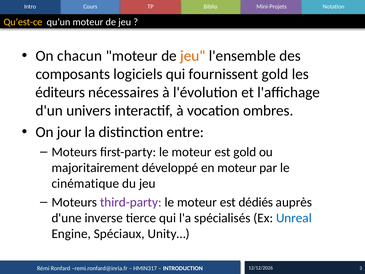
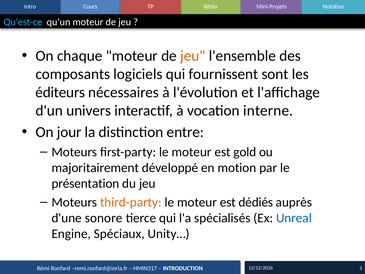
Qu’est-ce colour: yellow -> light blue (23, 22)
chacun: chacun -> chaque (80, 56)
fournissent gold: gold -> sont (275, 74)
ombres: ombres -> interne (268, 111)
en moteur: moteur -> motion (237, 168)
cinématique: cinématique -> présentation (85, 183)
third-party colour: purple -> orange (131, 202)
inverse: inverse -> sonore (104, 218)
